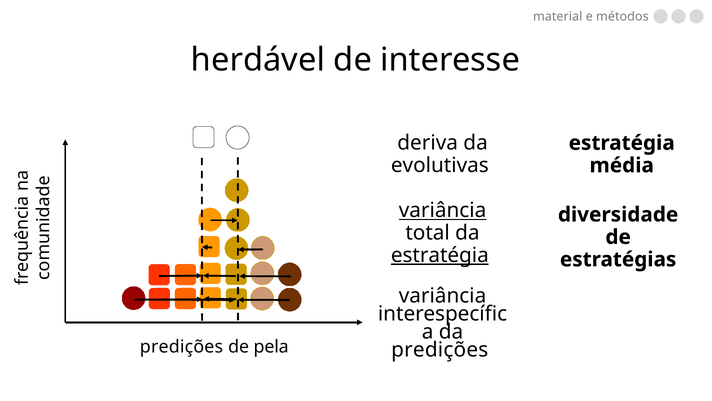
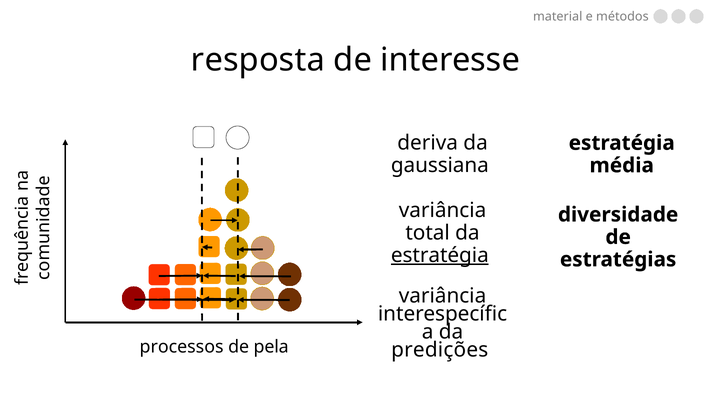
herdável: herdável -> resposta (258, 60)
evolutivas: evolutivas -> gaussiana (440, 165)
variância underline: present -> none (443, 210)
predições: predições -> processos (182, 346)
